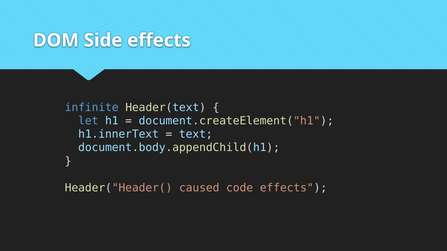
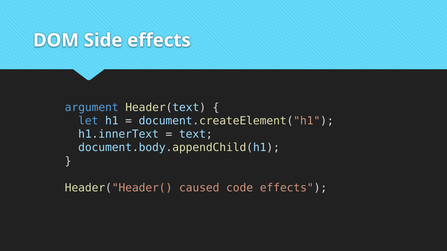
infinite: infinite -> argument (92, 108)
